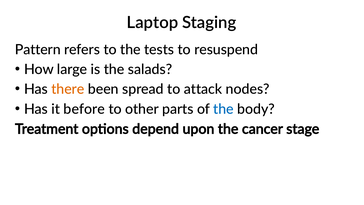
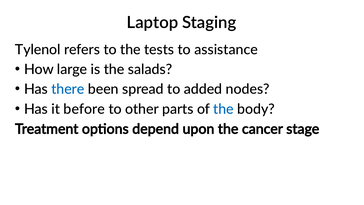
Pattern: Pattern -> Tylenol (38, 50)
resuspend: resuspend -> assistance (226, 50)
there colour: orange -> blue (68, 89)
attack: attack -> added (203, 89)
